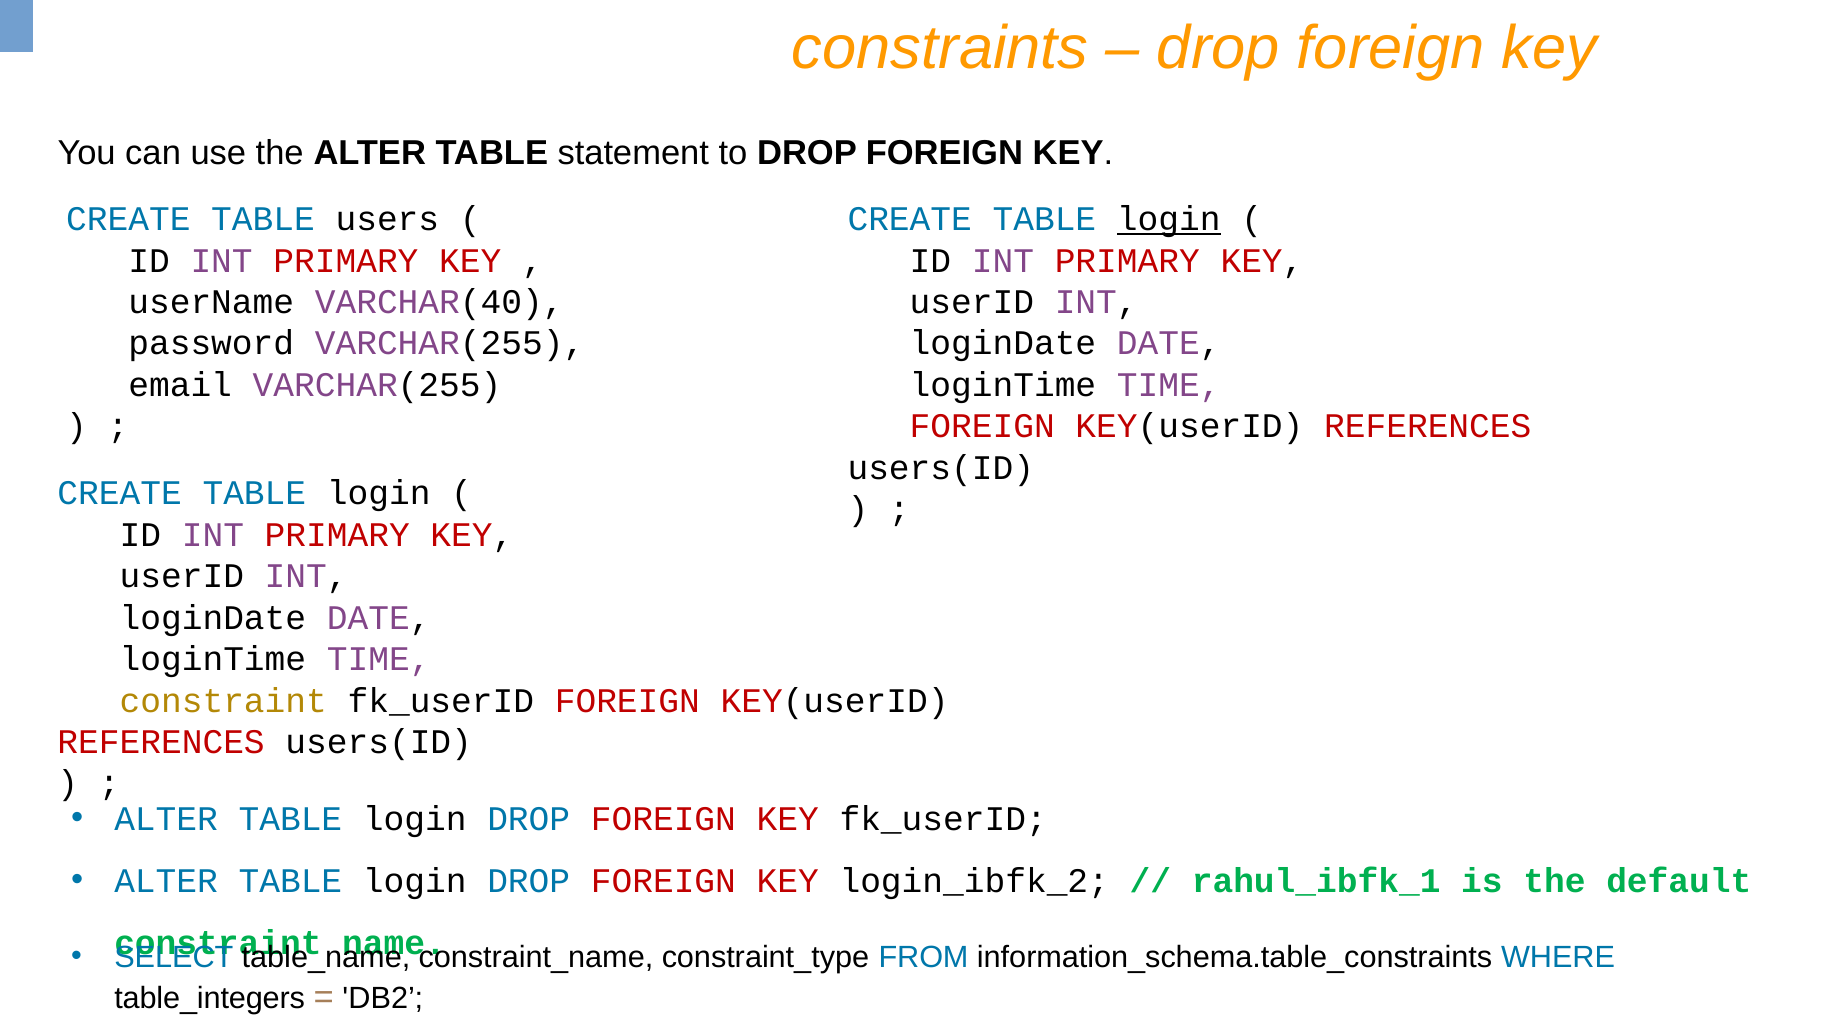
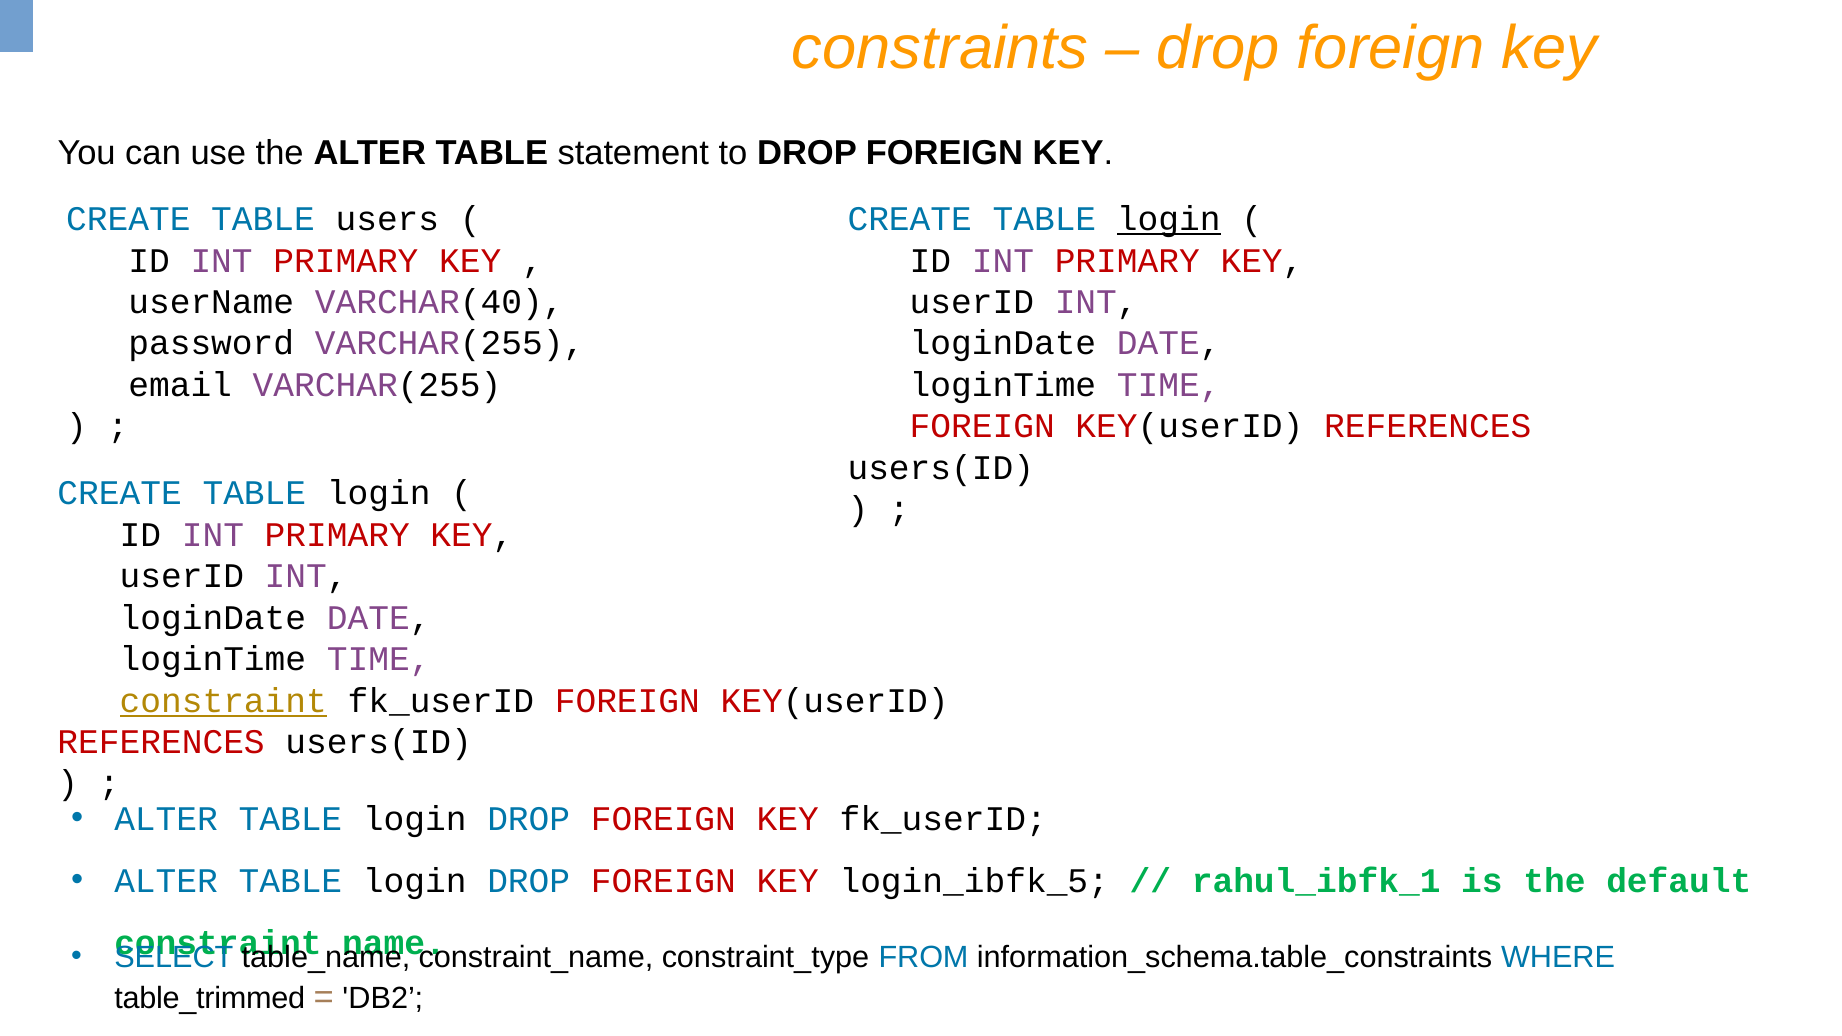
constraint underline: none -> present (223, 701)
login_ibfk_2: login_ibfk_2 -> login_ibfk_5 (974, 881)
table_integers: table_integers -> table_trimmed (210, 998)
